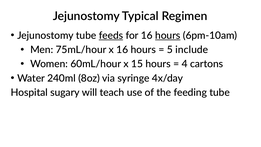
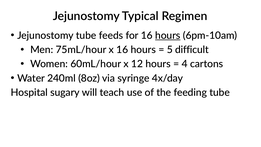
feeds underline: present -> none (111, 36)
include: include -> difficult (192, 50)
15: 15 -> 12 (137, 64)
